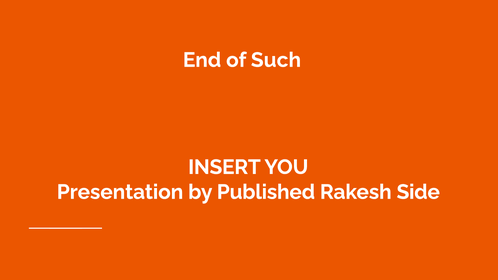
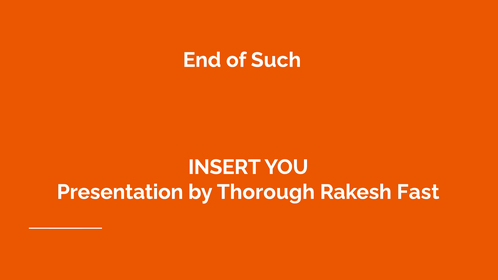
Published: Published -> Thorough (266, 192)
Side: Side -> Fast (418, 192)
